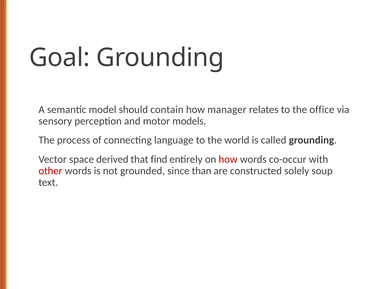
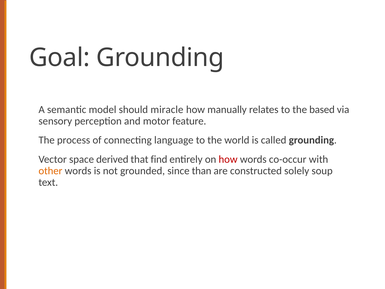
contain: contain -> miracle (167, 109)
manager: manager -> manually (227, 109)
office: office -> based (322, 109)
models: models -> feature (189, 121)
other colour: red -> orange (50, 171)
